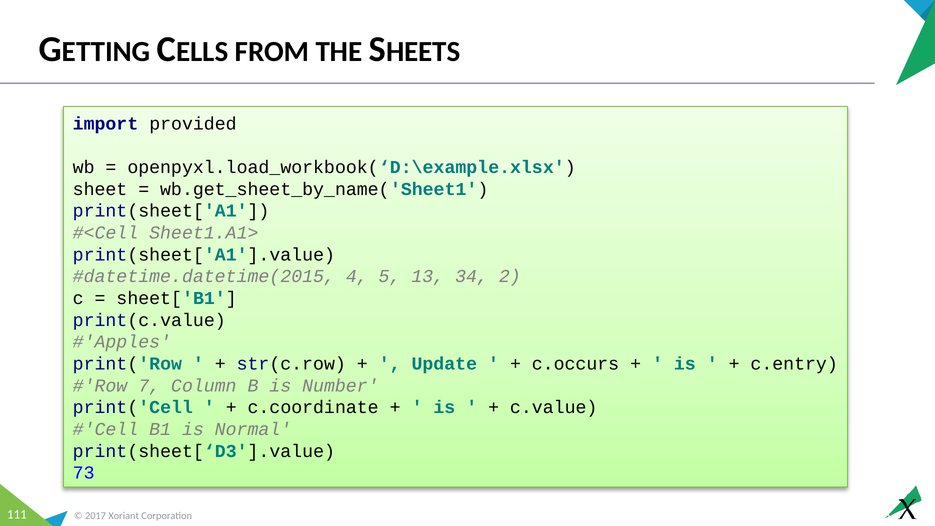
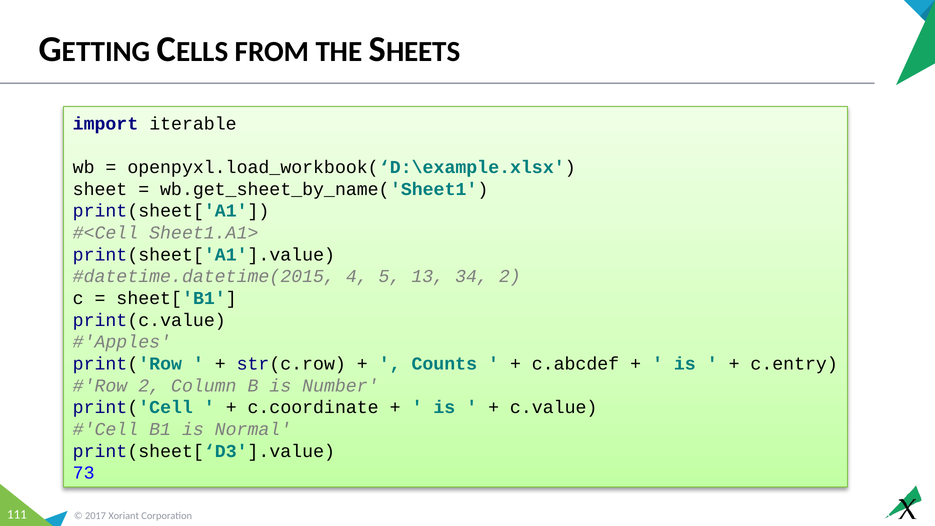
provided: provided -> iterable (193, 124)
Update: Update -> Counts (444, 364)
c.occurs: c.occurs -> c.abcdef (575, 364)
7: 7 -> 2 (149, 385)
